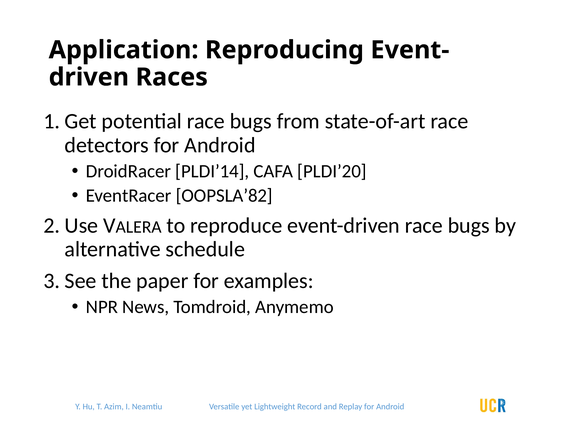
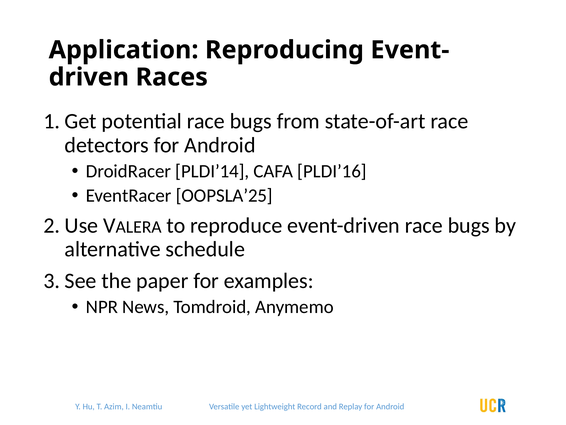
PLDI’20: PLDI’20 -> PLDI’16 (332, 171)
OOPSLA’82: OOPSLA’82 -> OOPSLA’25 (224, 195)
